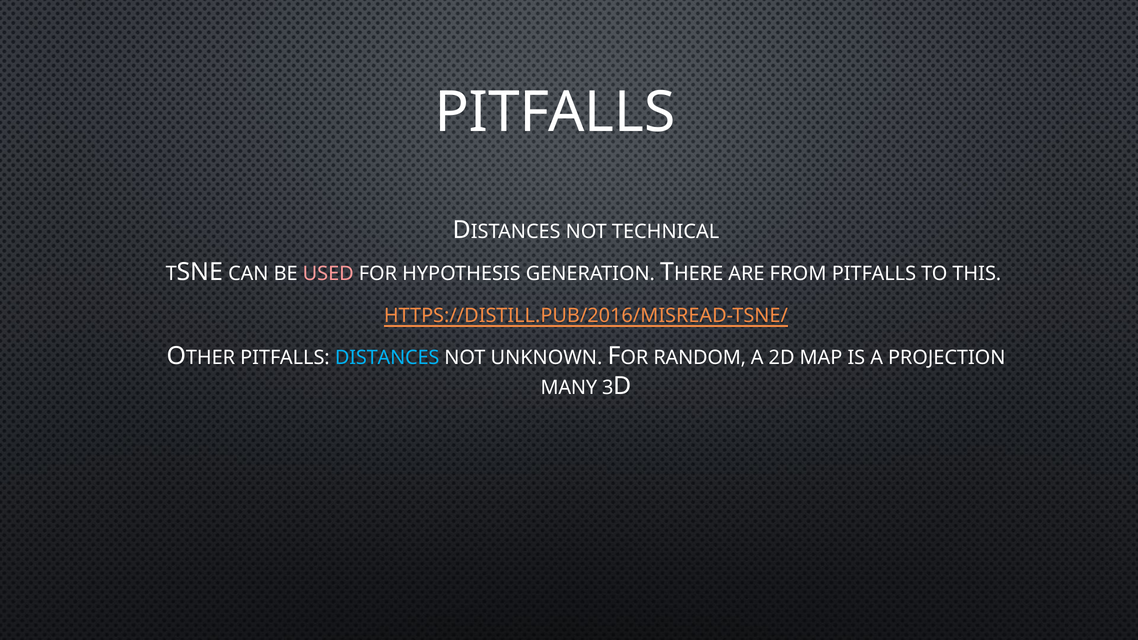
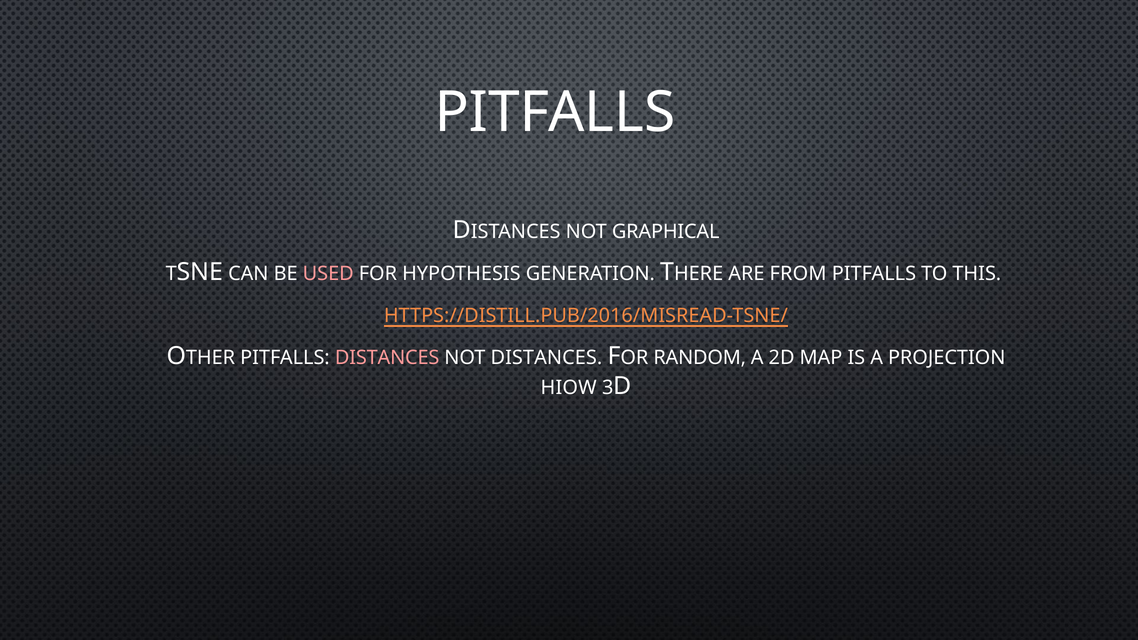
TECHNICAL: TECHNICAL -> GRAPHICAL (666, 232)
DISTANCES colour: light blue -> pink (387, 358)
NOT UNKNOWN: UNKNOWN -> DISTANCES (546, 358)
MANY: MANY -> HIOW (569, 388)
